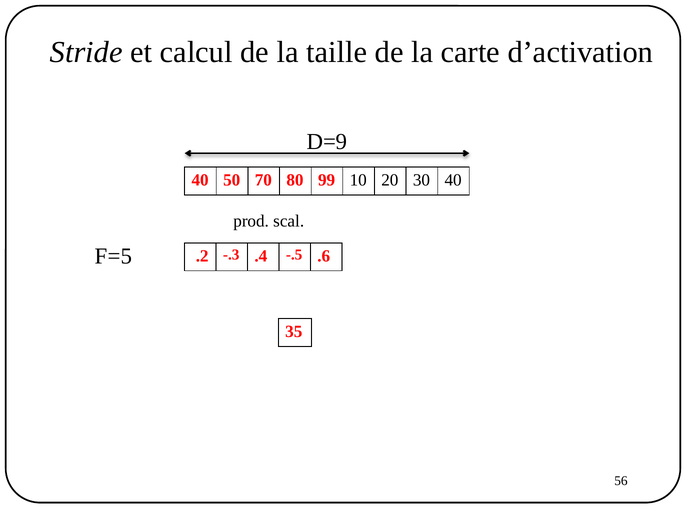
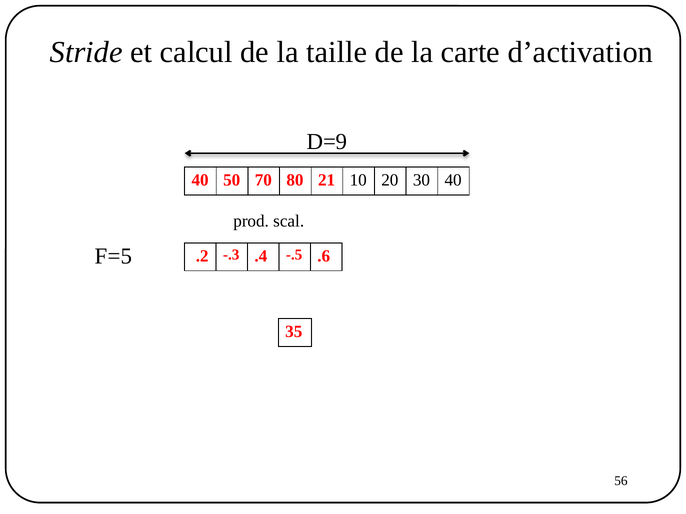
99: 99 -> 21 (327, 180)
